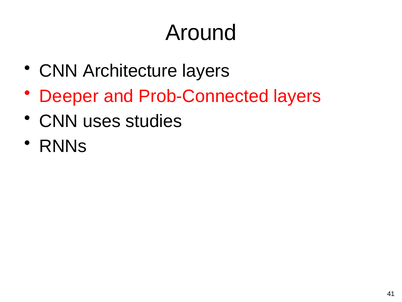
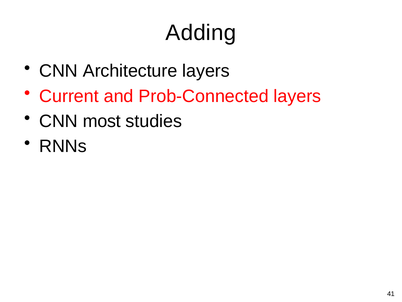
Around: Around -> Adding (201, 33)
Deeper: Deeper -> Current (69, 96)
uses: uses -> most (102, 121)
